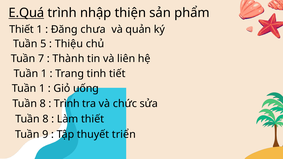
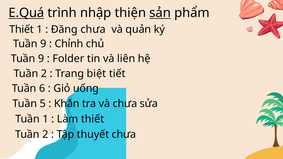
sản underline: none -> present (160, 13)
5: 5 -> 9 (43, 44)
Thiệu: Thiệu -> Chỉnh (69, 44)
7: 7 -> 9 (41, 59)
Thành: Thành -> Folder (68, 59)
1: 1 -> 2 (44, 74)
tinh: tinh -> biệt (96, 74)
1: 1 -> 6 (42, 88)
8: 8 -> 5 (43, 104)
Trình: Trình -> Khăn (67, 104)
và chức: chức -> chưa (125, 104)
8: 8 -> 1 (45, 119)
9: 9 -> 2 (45, 134)
thuyết triển: triển -> chưa (124, 134)
